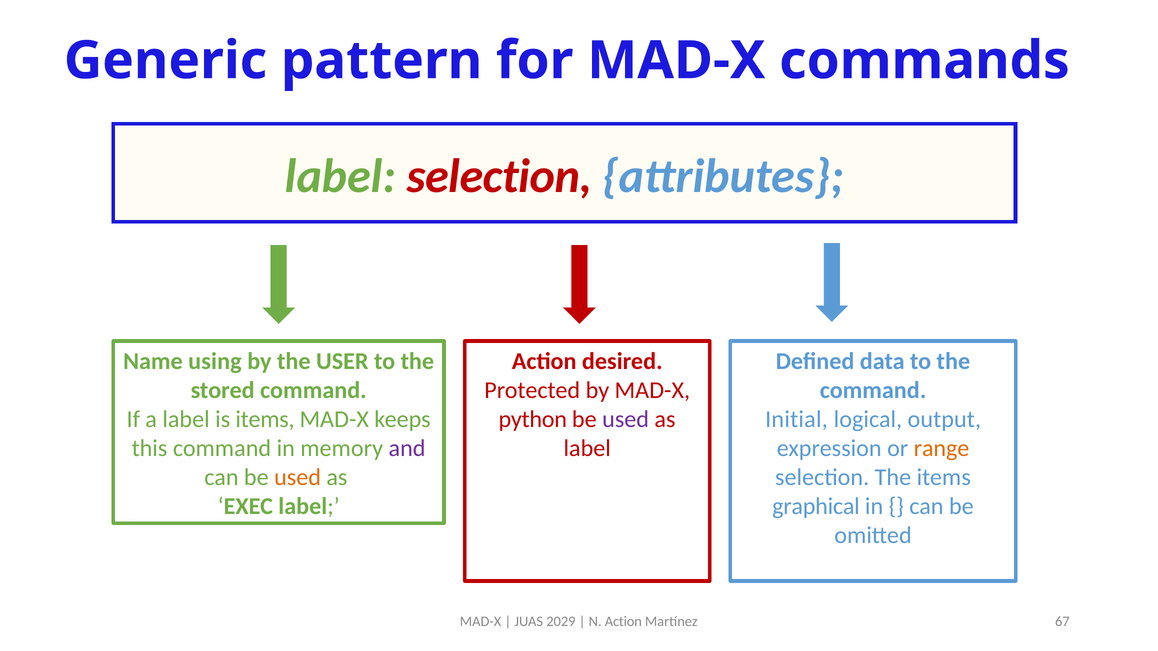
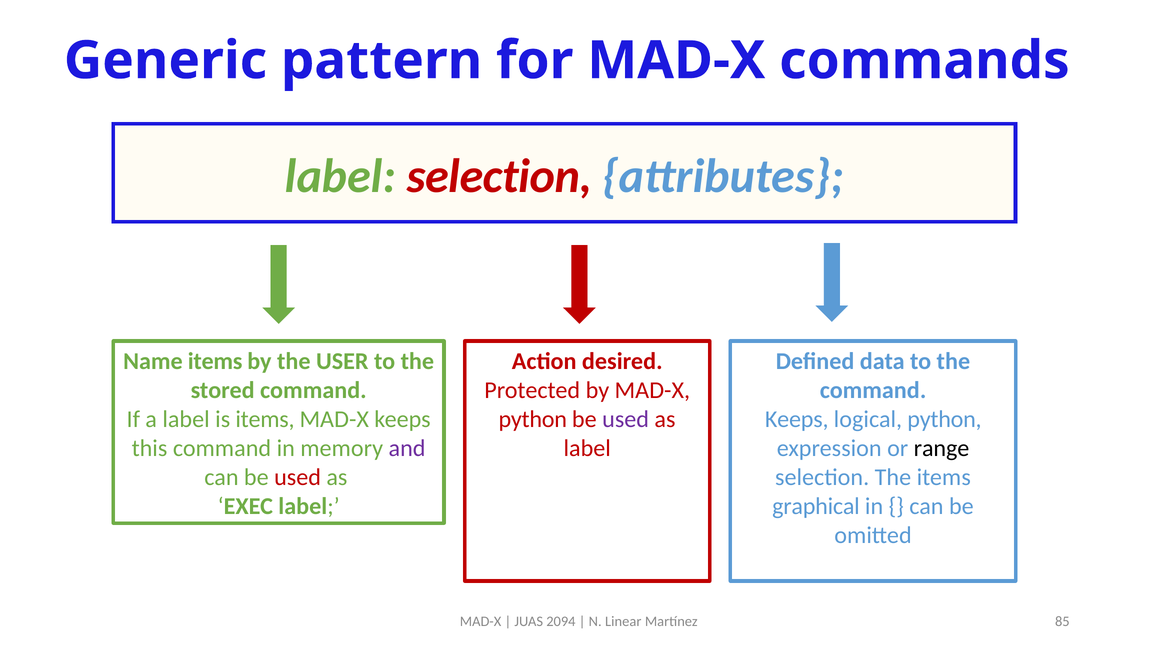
Name using: using -> items (215, 362)
Initial: Initial -> Keeps (797, 420)
logical output: output -> python (944, 420)
range colour: orange -> black (942, 448)
used colour: orange -> red (298, 477)
2029: 2029 -> 2094 (561, 622)
N Action: Action -> Linear (623, 622)
67: 67 -> 85 (1062, 622)
